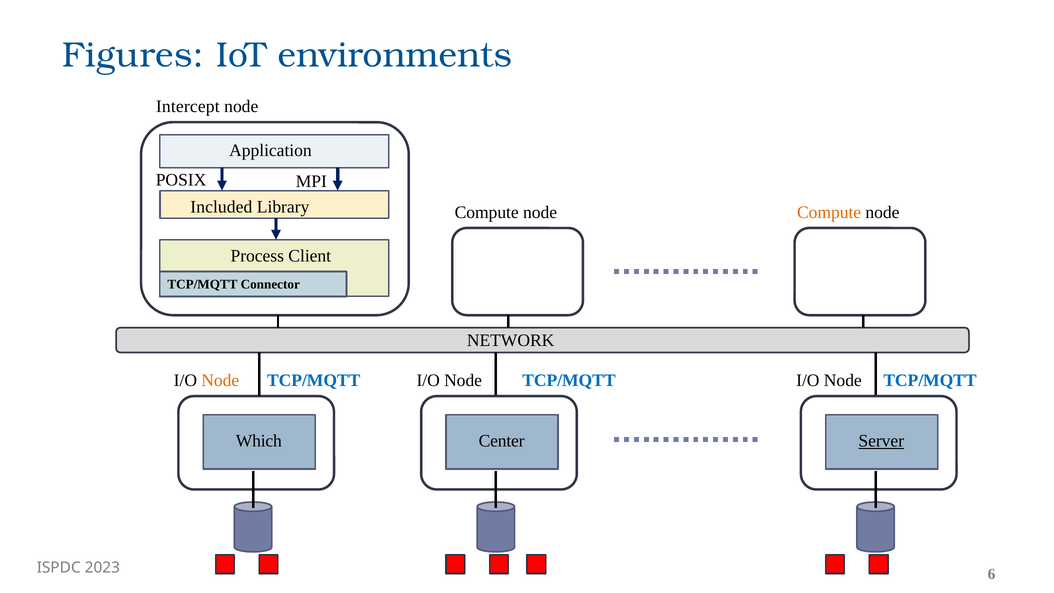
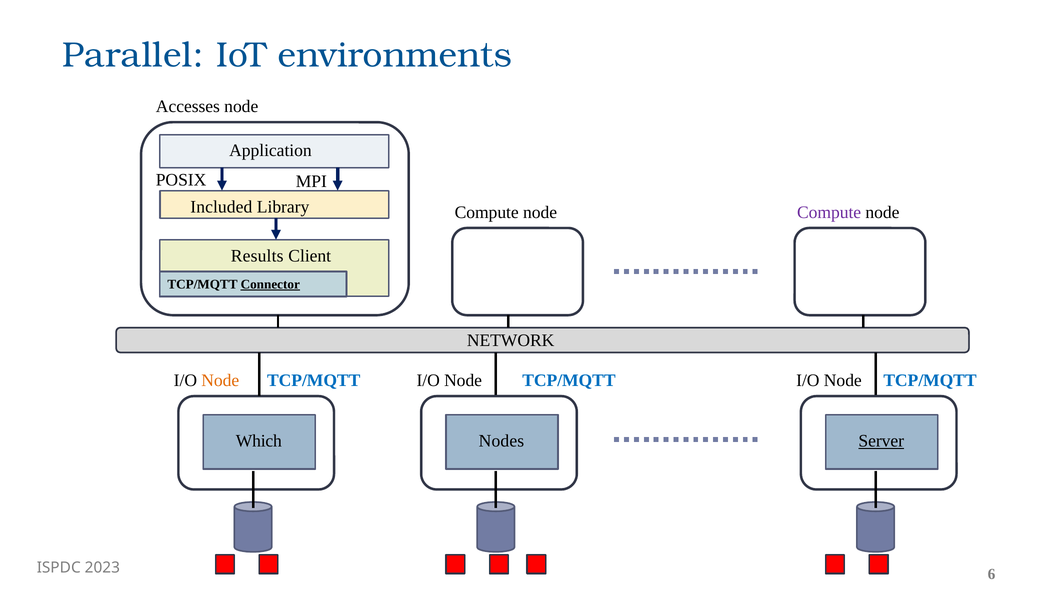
Figures: Figures -> Parallel (133, 55)
Intercept: Intercept -> Accesses (188, 107)
Compute colour: orange -> purple (829, 212)
Process: Process -> Results (257, 256)
Connector underline: none -> present (270, 284)
Center: Center -> Nodes (501, 441)
